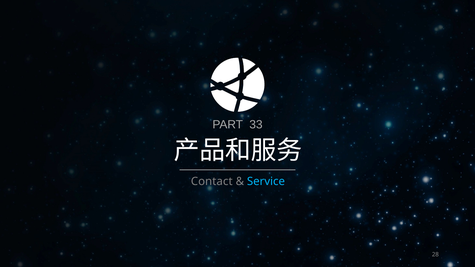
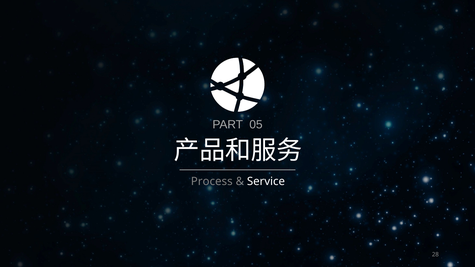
33: 33 -> 05 (256, 125)
Contact: Contact -> Process (212, 182)
Service colour: light blue -> white (266, 182)
